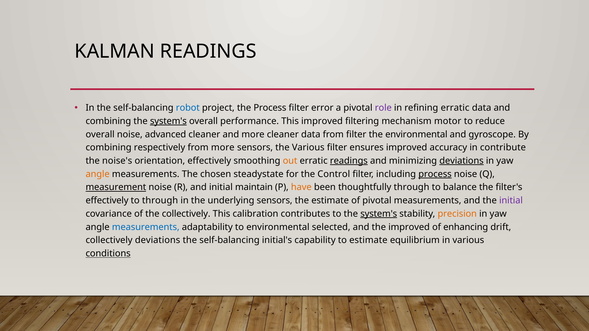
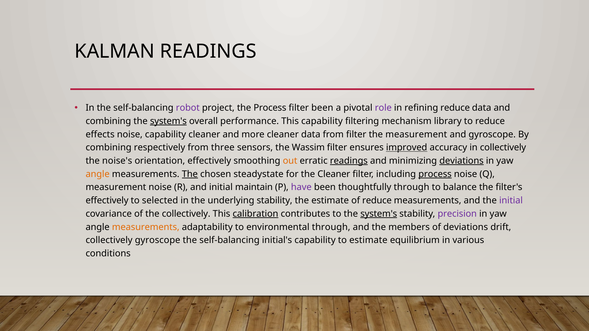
robot colour: blue -> purple (188, 108)
filter error: error -> been (322, 108)
refining erratic: erratic -> reduce (455, 108)
This improved: improved -> capability (322, 121)
motor: motor -> library (448, 121)
overall: overall -> effects (100, 134)
noise advanced: advanced -> capability (166, 134)
the environmental: environmental -> measurement (416, 134)
from more: more -> three (223, 148)
the Various: Various -> Wassim (308, 148)
improved underline: none -> present (407, 148)
in contribute: contribute -> collectively (503, 148)
The underline: none -> present (190, 174)
the Control: Control -> Cleaner (334, 174)
measurement underline: present -> none (116, 187)
have colour: orange -> purple (301, 187)
to through: through -> selected (160, 201)
underlying sensors: sensors -> stability (275, 201)
of pivotal: pivotal -> reduce (377, 201)
calibration underline: none -> present (255, 214)
precision colour: orange -> purple (457, 214)
measurements colour: blue -> orange (146, 227)
environmental selected: selected -> through (331, 227)
the improved: improved -> members (409, 227)
of enhancing: enhancing -> deviations (466, 227)
collectively deviations: deviations -> gyroscope (158, 240)
conditions underline: present -> none (108, 254)
